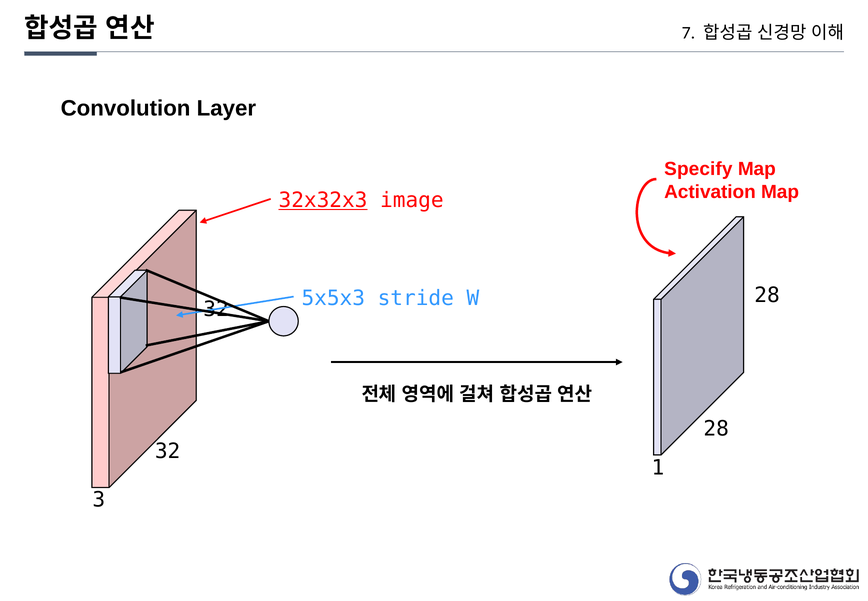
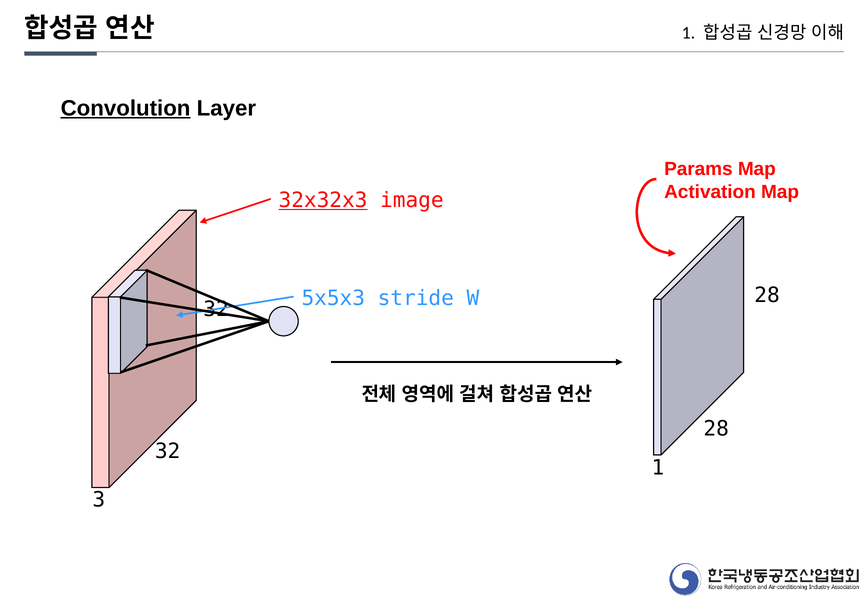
7: 7 -> 1 (688, 33)
Convolution underline: none -> present (126, 108)
Specify: Specify -> Params (698, 169)
